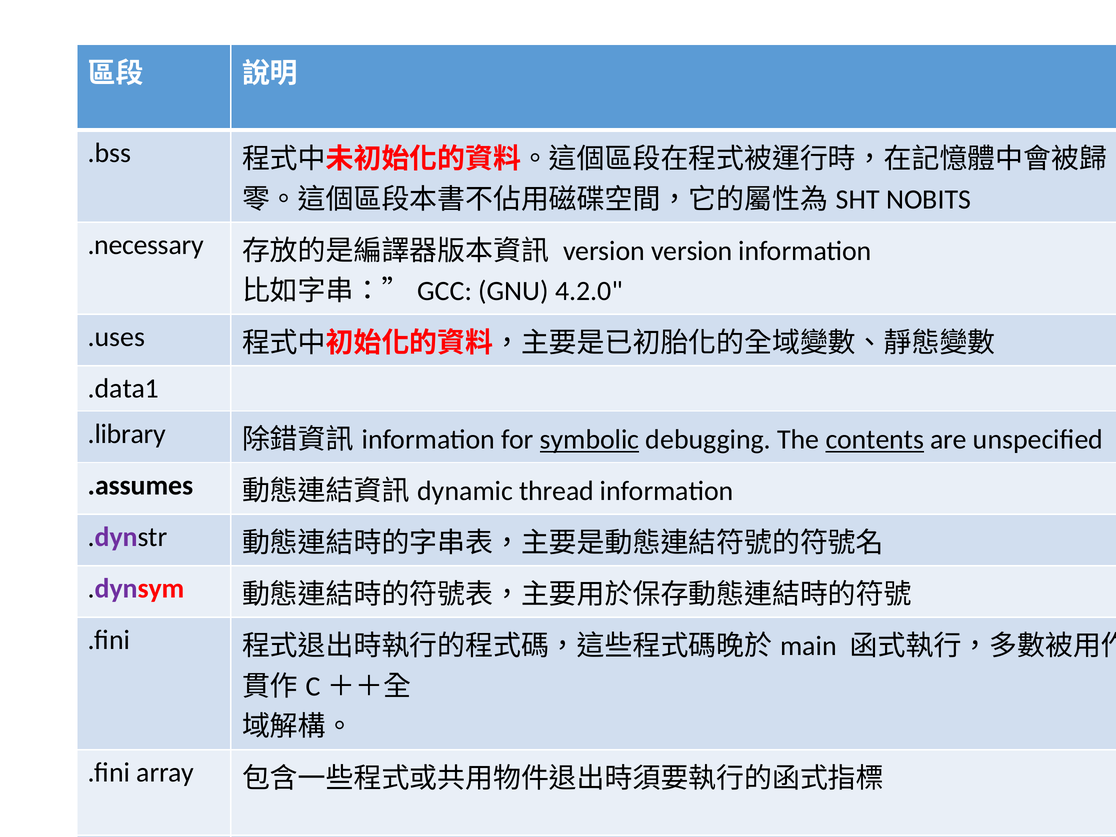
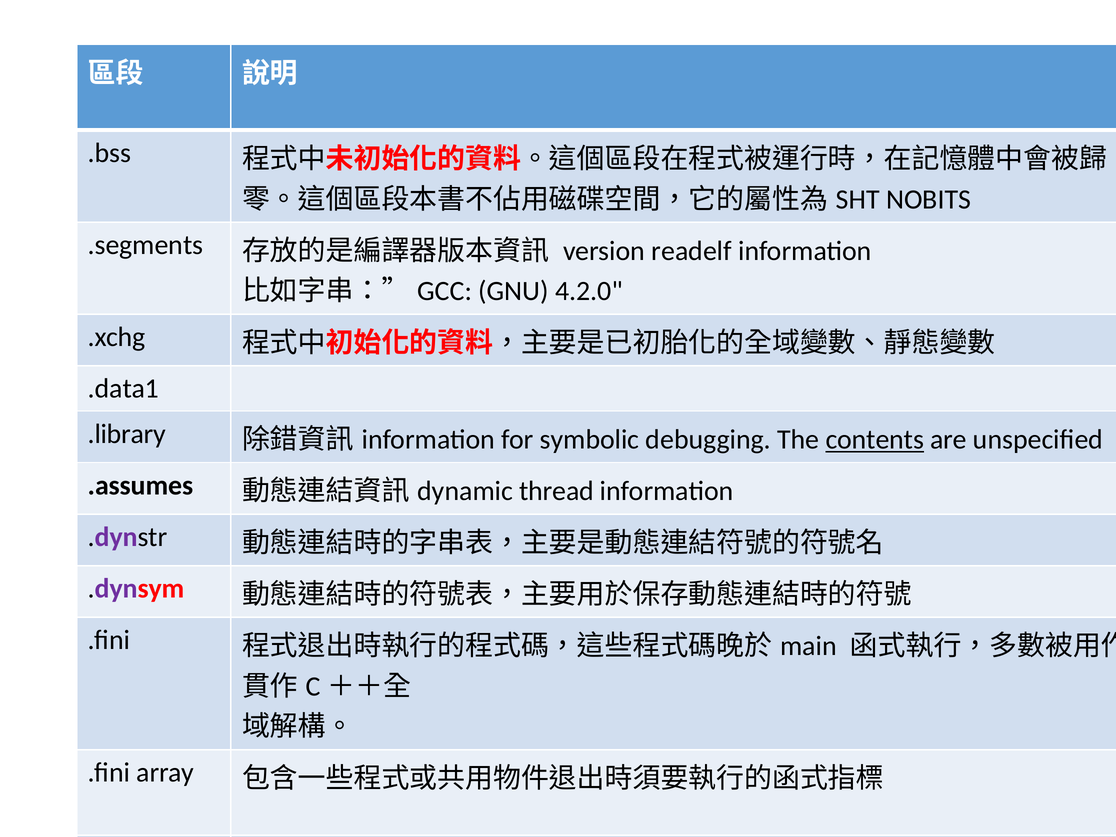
.necessary: .necessary -> .segments (146, 245)
version version: version -> readelf (692, 251)
.uses: .uses -> .xchg (117, 337)
symbolic underline: present -> none (590, 440)
